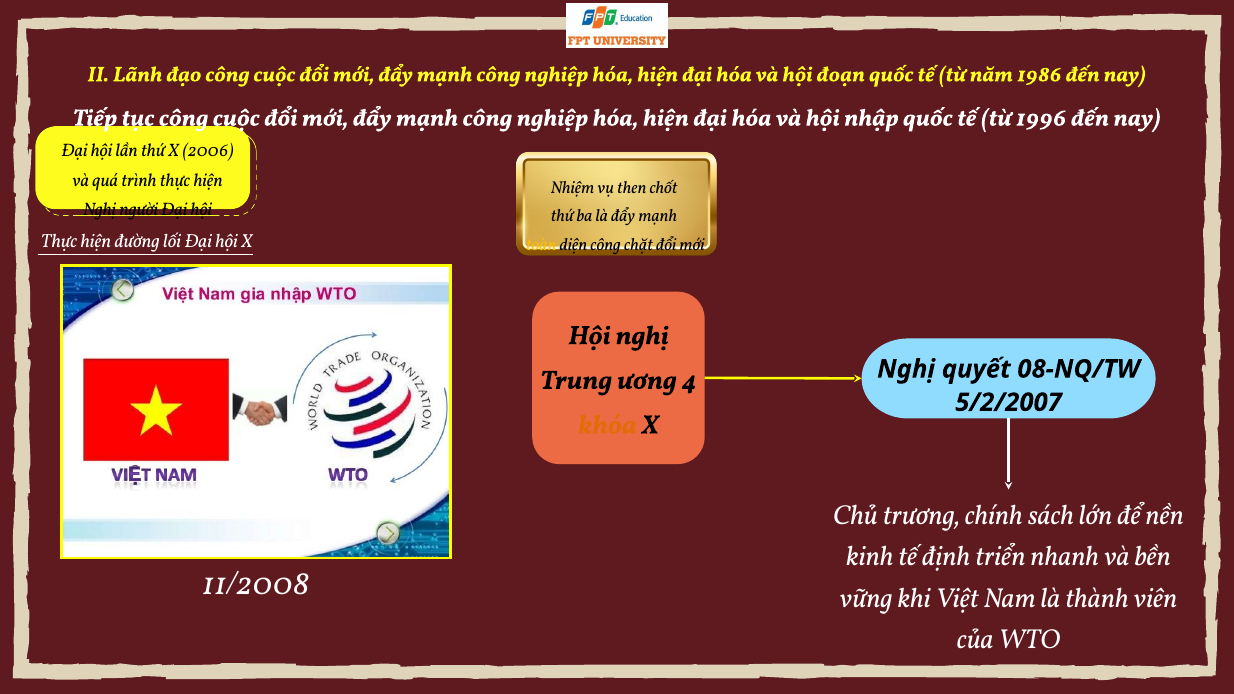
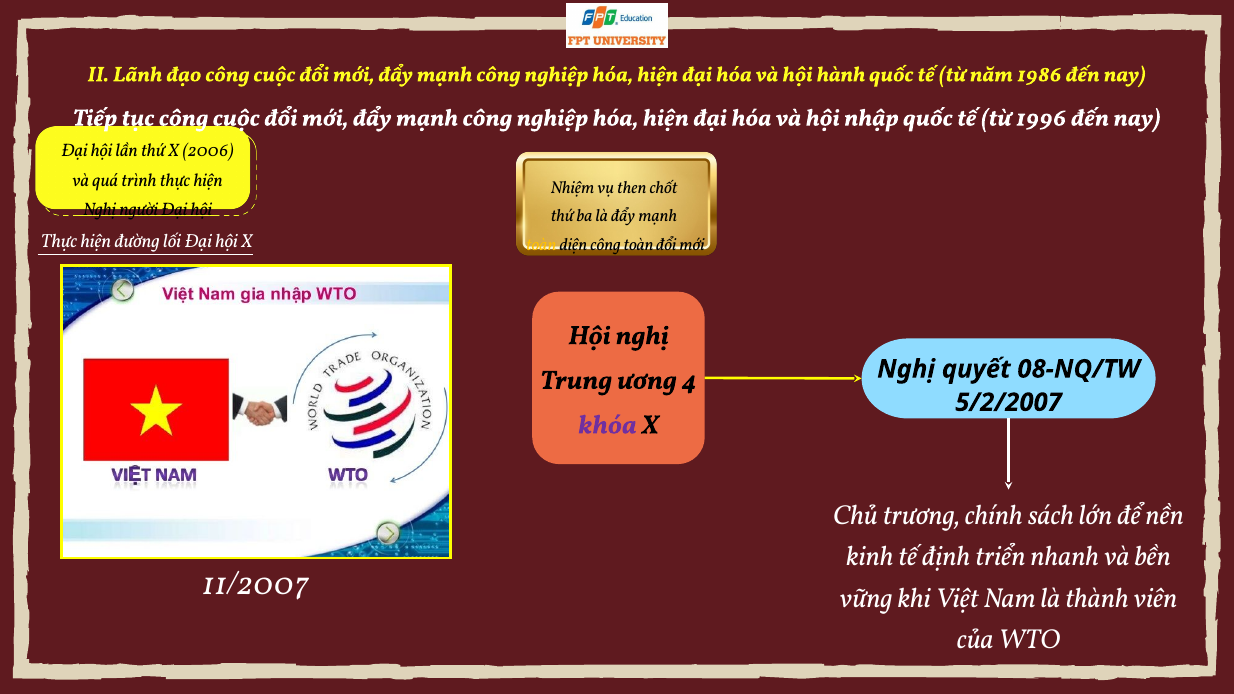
đoạn: đoạn -> hành (841, 74)
công chặt: chặt -> toàn (639, 245)
khóa colour: orange -> purple (607, 425)
11/2008: 11/2008 -> 11/2007 (256, 584)
